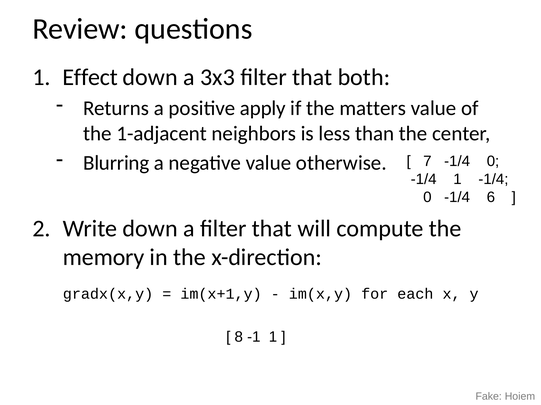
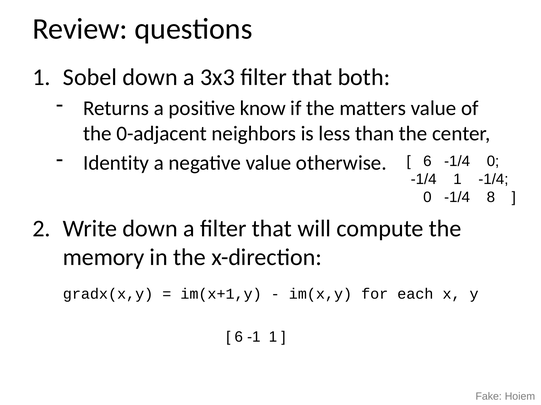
Effect: Effect -> Sobel (90, 77)
apply: apply -> know (263, 108)
1-adjacent: 1-adjacent -> 0-adjacent (162, 134)
Blurring: Blurring -> Identity (116, 163)
7: 7 -> 6 (427, 162)
6: 6 -> 8 (491, 198)
8: 8 -> 6 (239, 337)
